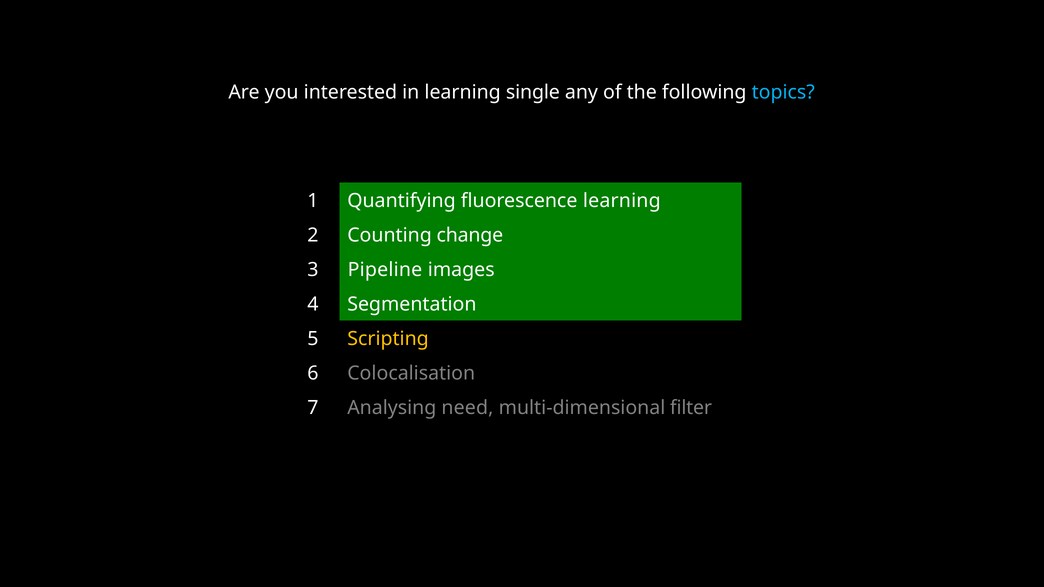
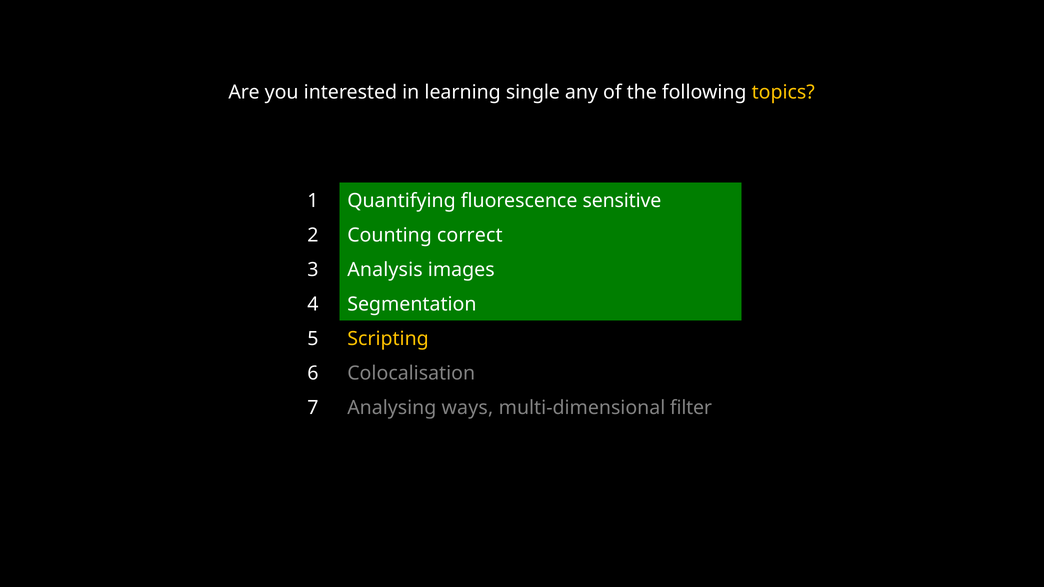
topics colour: light blue -> yellow (783, 92)
fluorescence learning: learning -> sensitive (622, 201)
change: change -> correct (470, 235)
Pipeline: Pipeline -> Analysis (385, 270)
need: need -> ways (467, 408)
